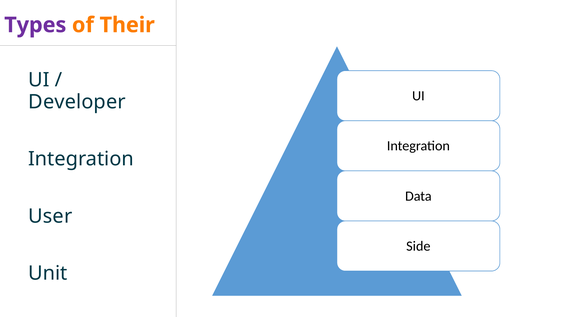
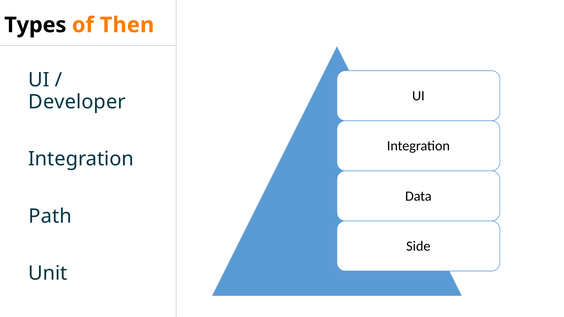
Types colour: purple -> black (35, 25)
Their: Their -> Then (127, 25)
User: User -> Path (50, 216)
